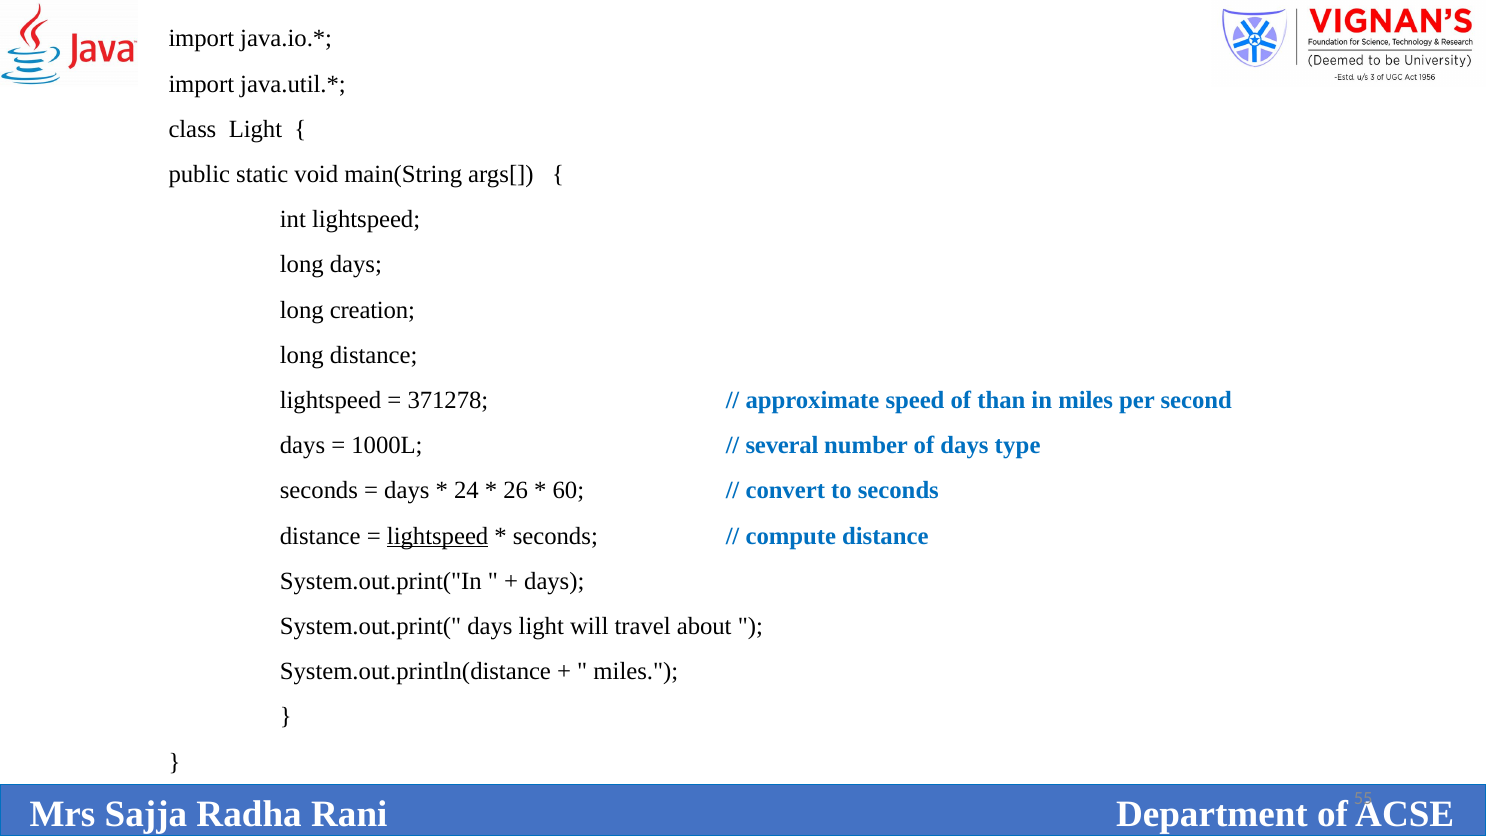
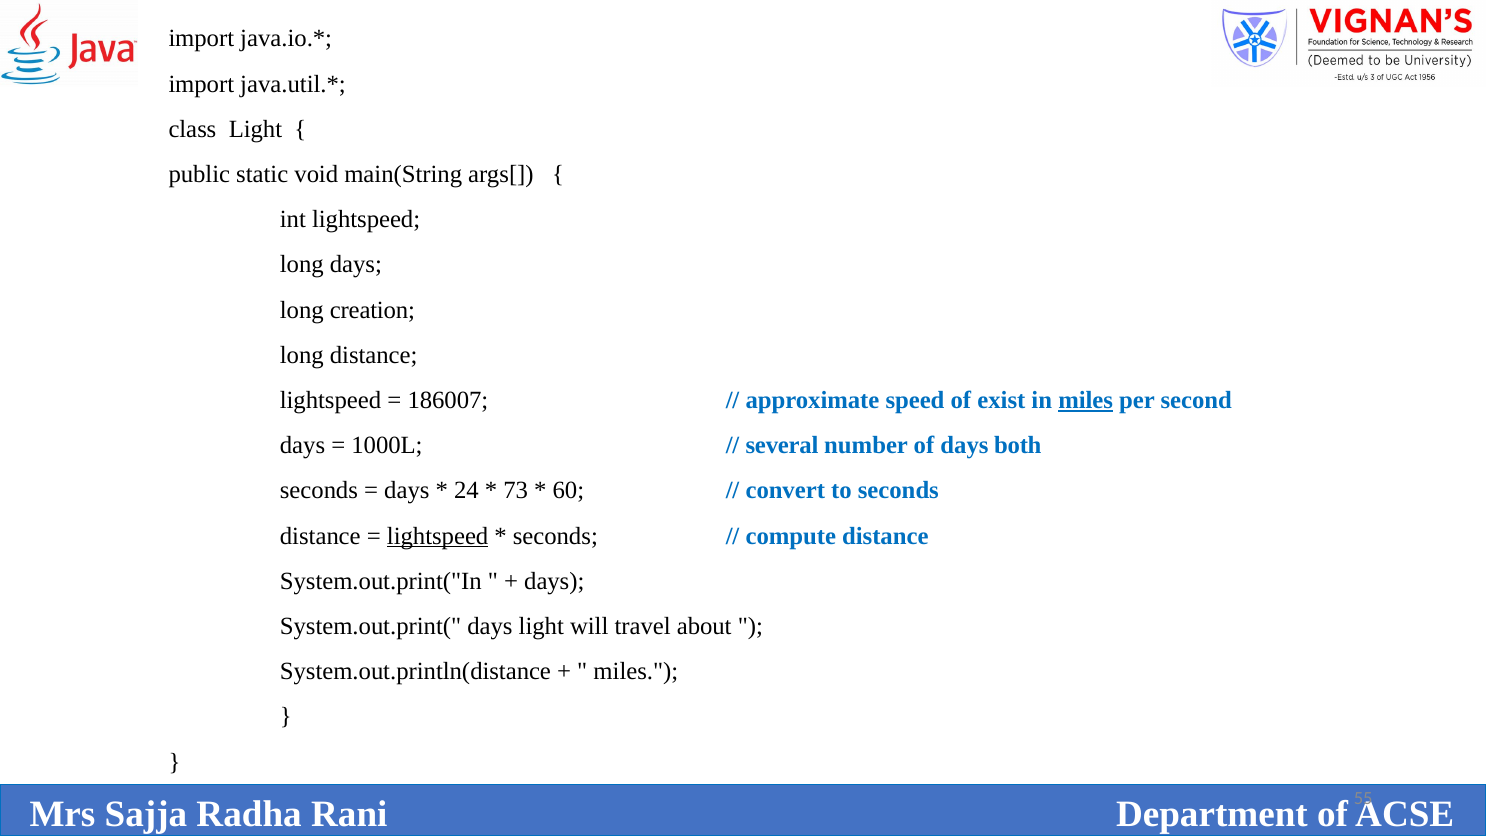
371278: 371278 -> 186007 (448, 400)
than: than -> exist (1001, 400)
miles underline: none -> present (1086, 400)
type: type -> both (1018, 446)
26: 26 -> 73 (516, 491)
